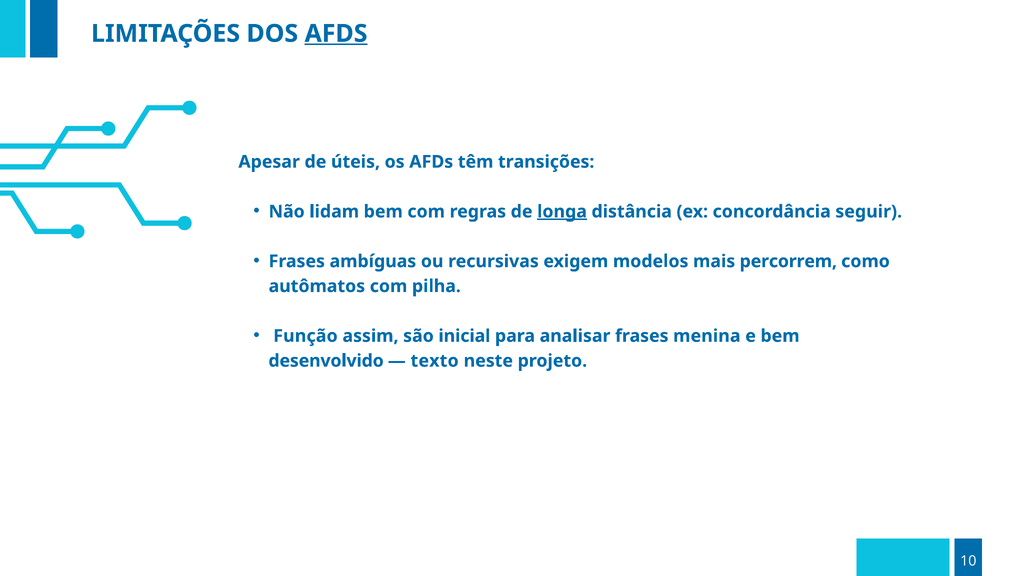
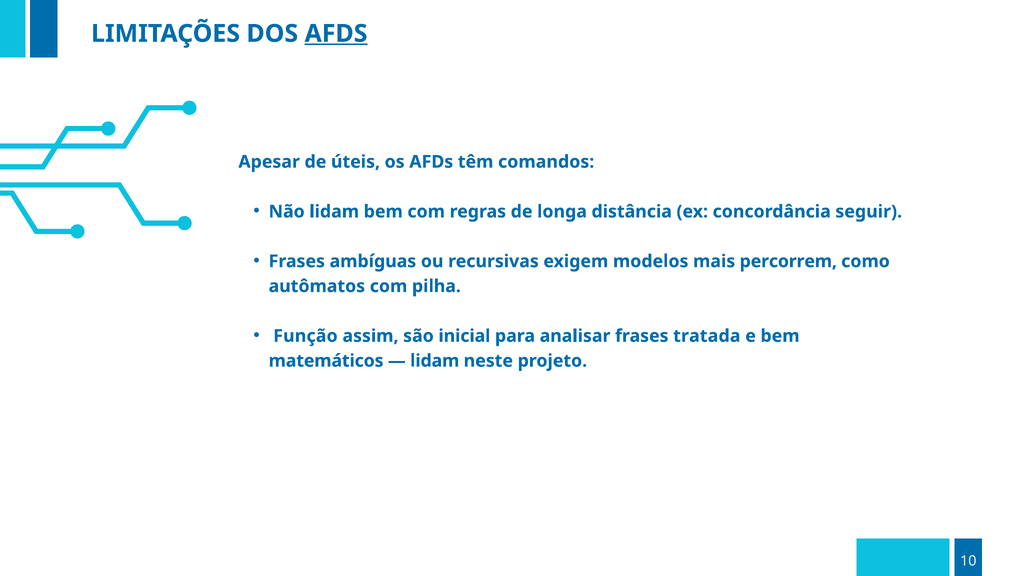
transições: transições -> comandos (546, 162)
longa underline: present -> none (562, 212)
menina: menina -> tratada (707, 336)
desenvolvido: desenvolvido -> matemáticos (326, 361)
texto: texto -> lidam (435, 361)
